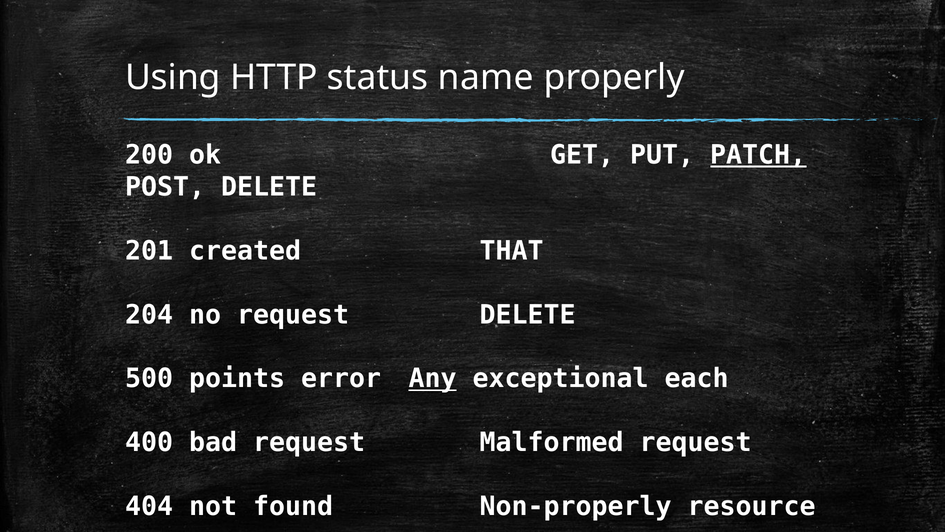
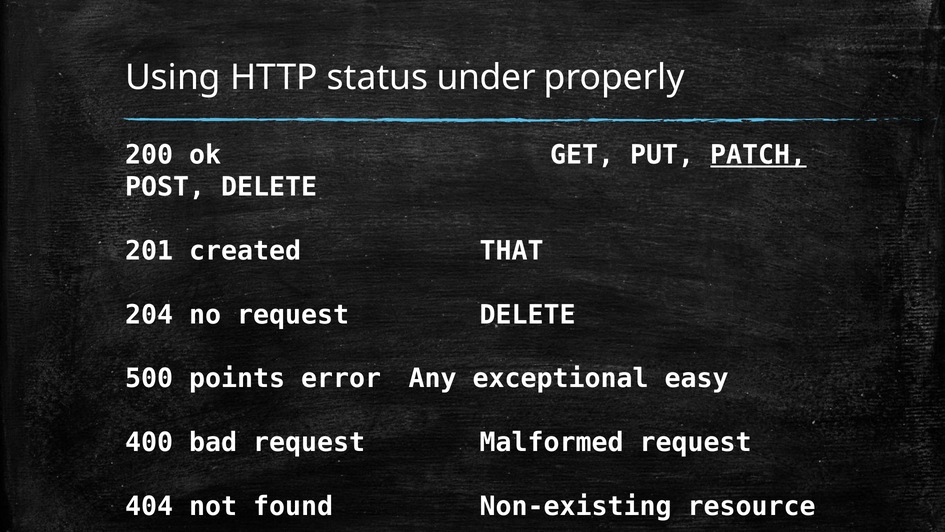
name: name -> under (486, 78)
Any underline: present -> none (433, 378)
each: each -> easy (697, 378)
Non-properly: Non-properly -> Non-existing (576, 506)
